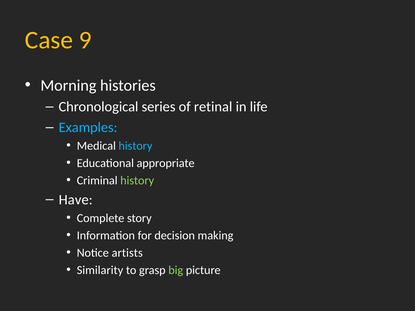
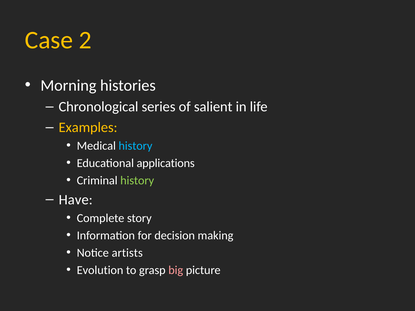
9: 9 -> 2 (85, 40)
retinal: retinal -> salient (213, 107)
Examples colour: light blue -> yellow (88, 127)
appropriate: appropriate -> applications (166, 163)
Similarity: Similarity -> Evolution (100, 270)
big colour: light green -> pink (176, 270)
